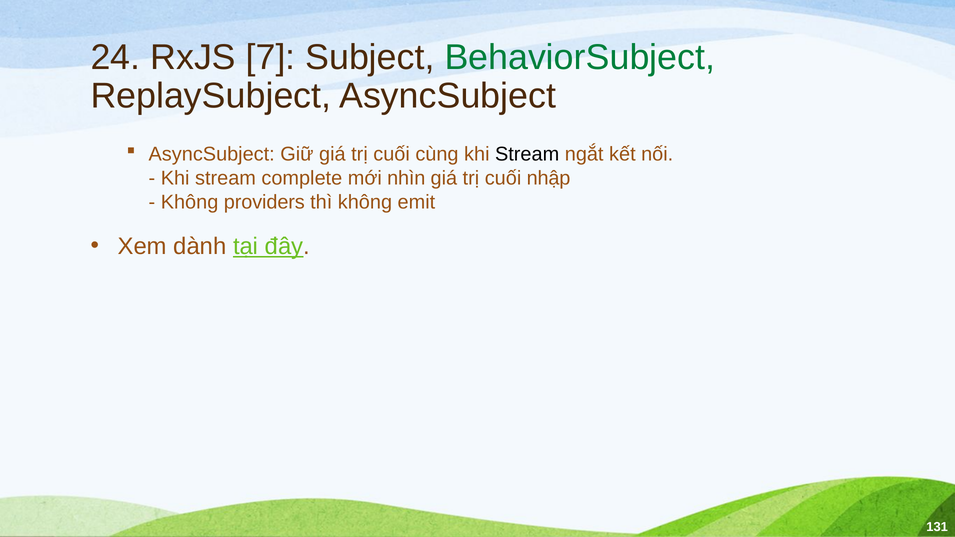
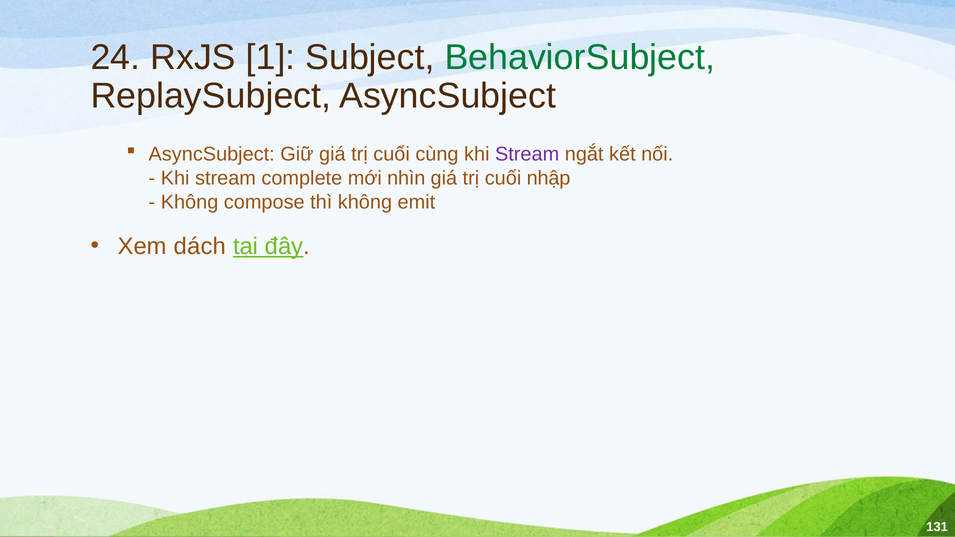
7: 7 -> 1 (271, 58)
Stream colour: black -> purple (527, 154)
providers: providers -> compose (264, 202)
dành: dành -> dách (200, 246)
